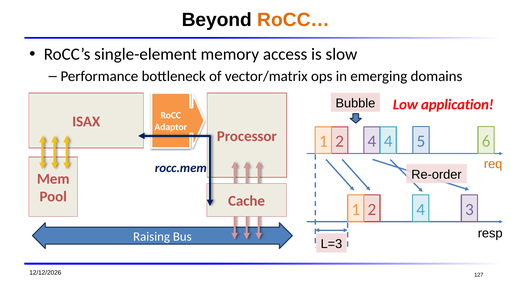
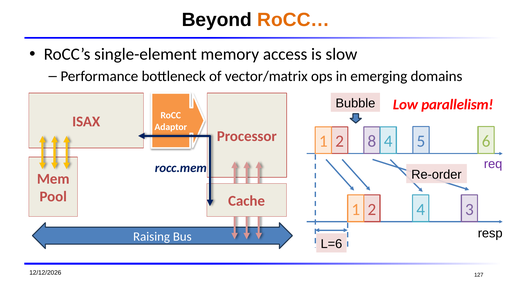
application: application -> parallelism (457, 105)
4: 4 -> 8 (372, 142)
req colour: orange -> purple (493, 164)
L=3: L=3 -> L=6 (331, 244)
